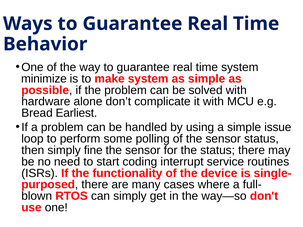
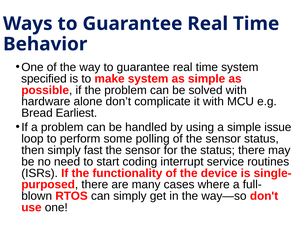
minimize: minimize -> specified (44, 79)
fine: fine -> fast (93, 150)
